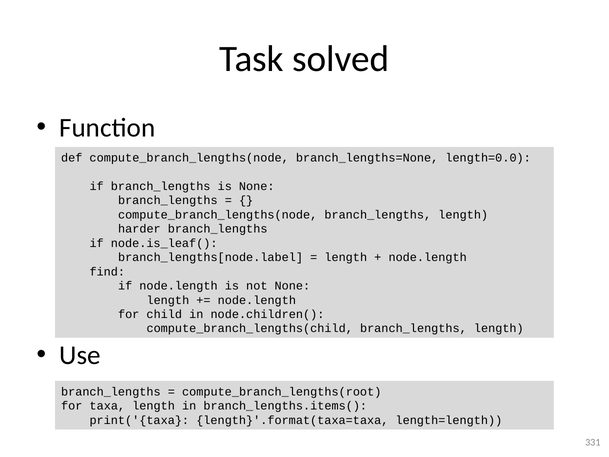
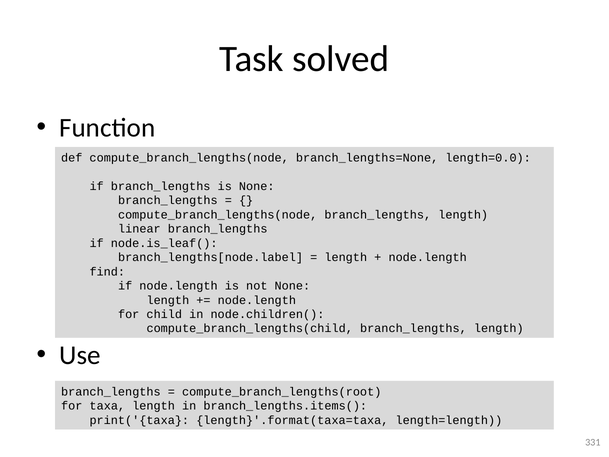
harder: harder -> linear (139, 229)
